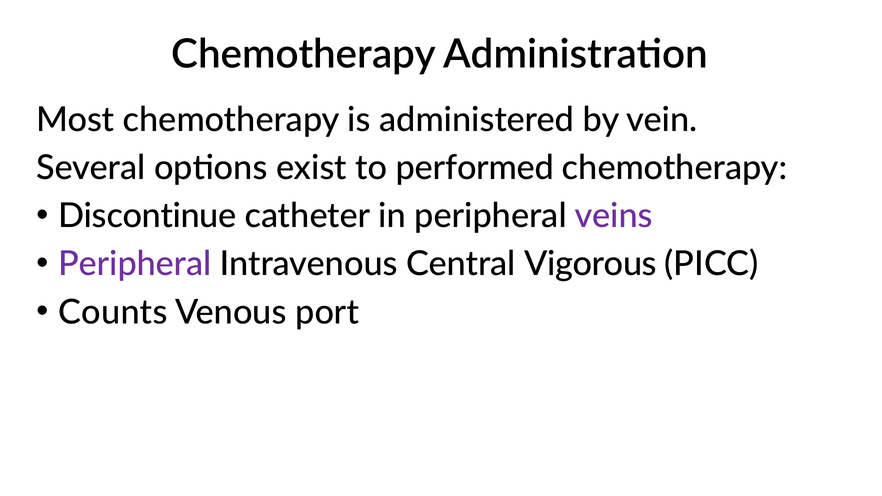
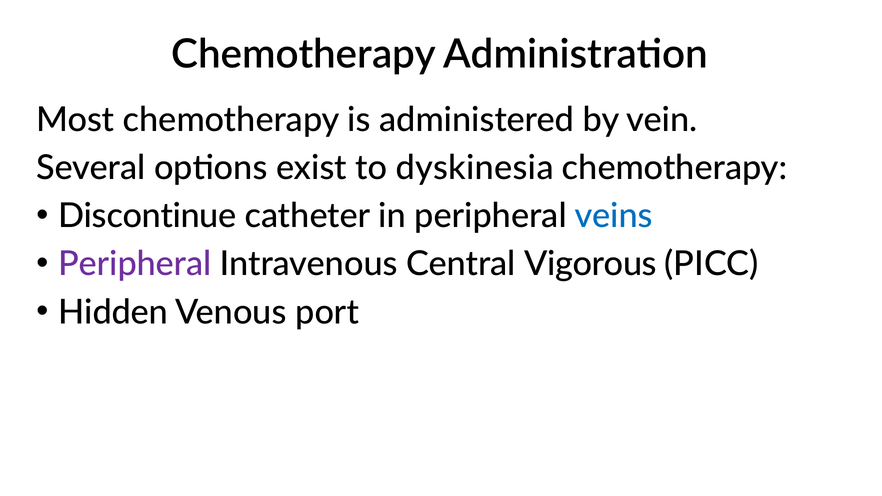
performed: performed -> dyskinesia (475, 168)
veins colour: purple -> blue (614, 216)
Counts: Counts -> Hidden (113, 312)
